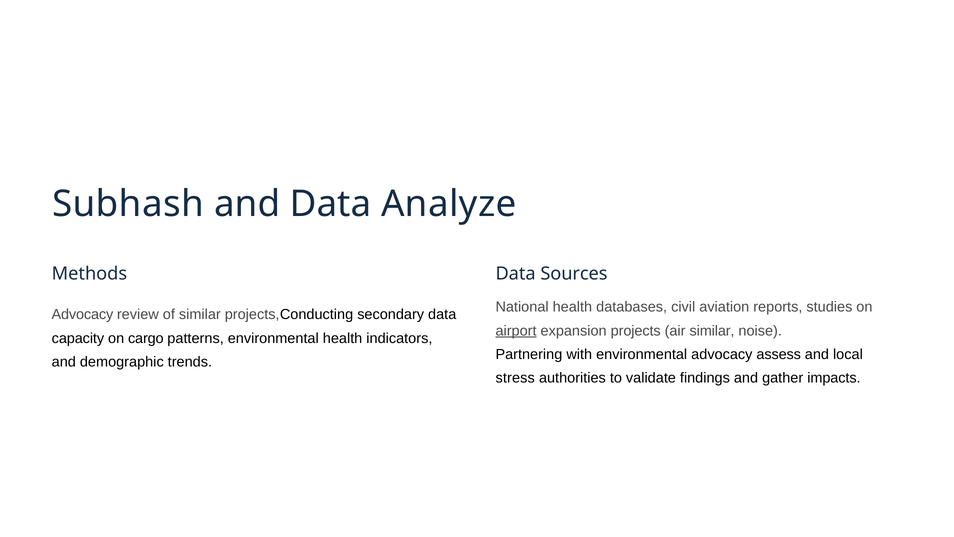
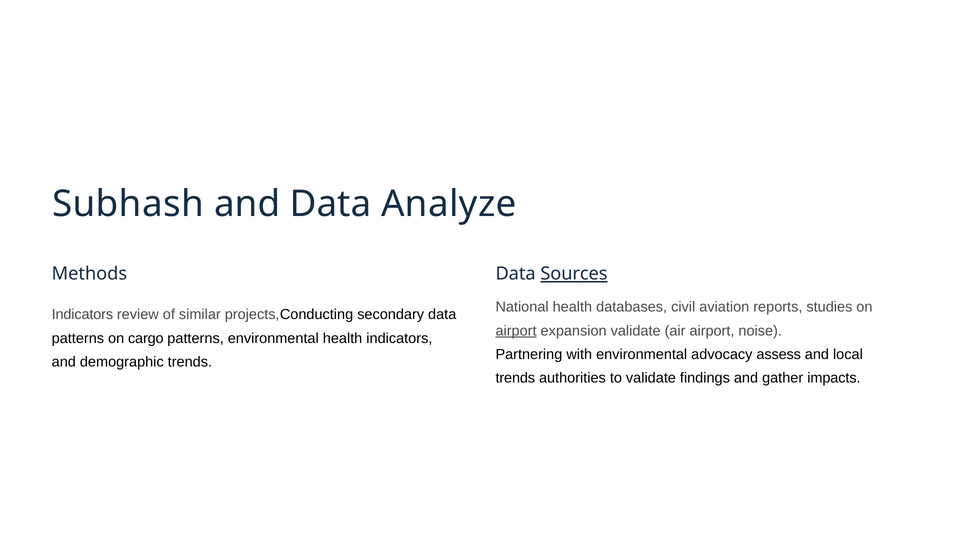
Sources underline: none -> present (574, 274)
Advocacy: Advocacy -> Indicators (82, 314)
expansion projects: projects -> validate (636, 331)
air similar: similar -> airport (712, 331)
capacity: capacity -> patterns (78, 338)
stress: stress -> trends (515, 378)
